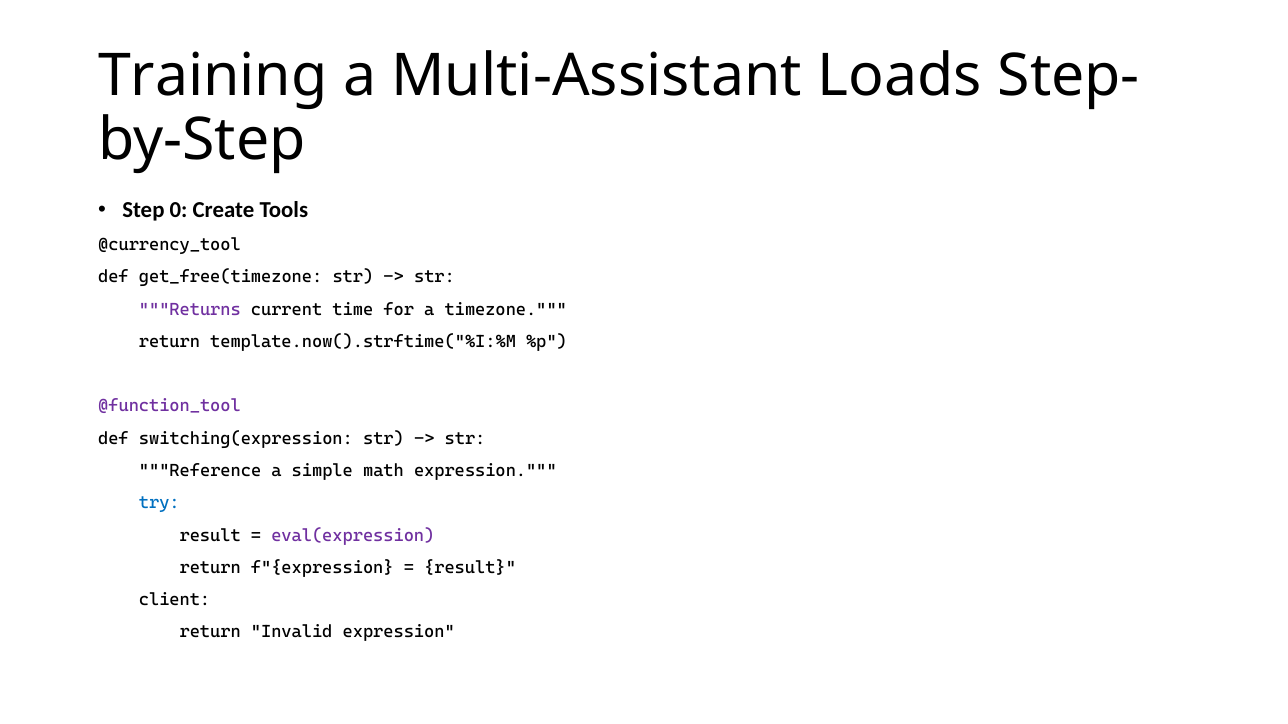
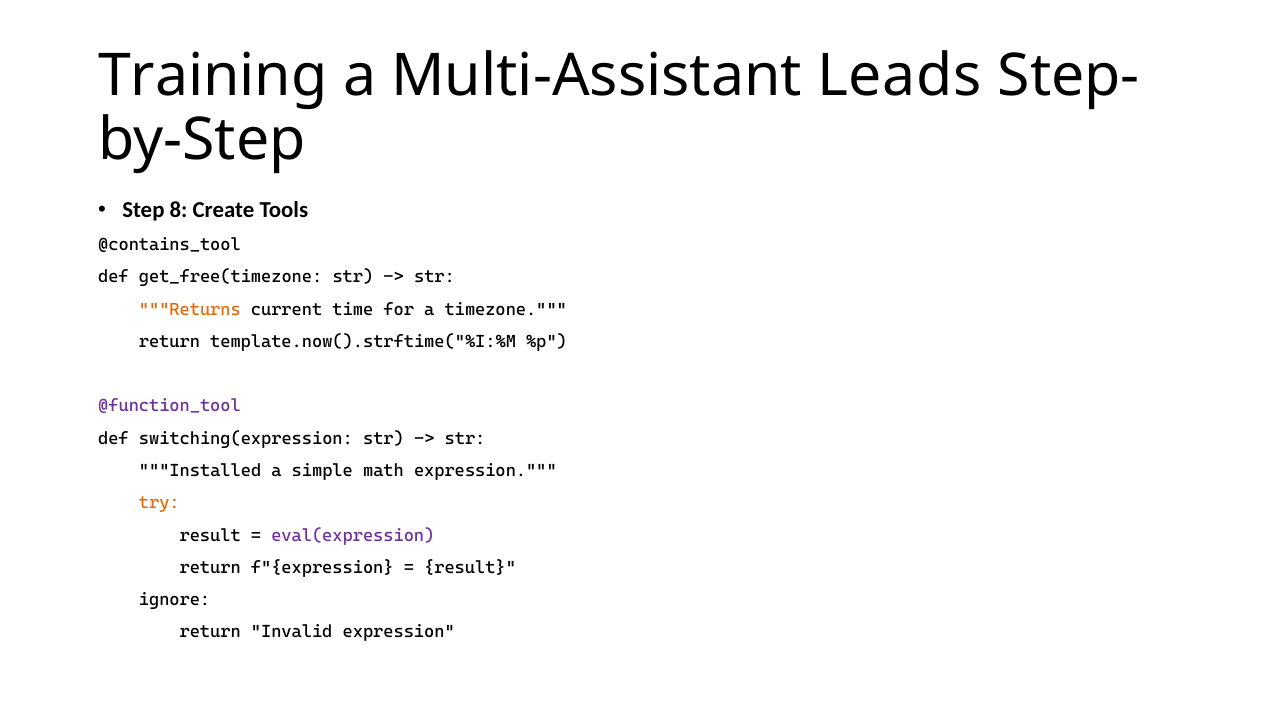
Loads: Loads -> Leads (900, 76)
0: 0 -> 8 (179, 210)
@currency_tool: @currency_tool -> @contains_tool (170, 245)
Returns colour: purple -> orange (190, 310)
Reference: Reference -> Installed (200, 471)
try colour: blue -> orange (159, 503)
client: client -> ignore (175, 600)
